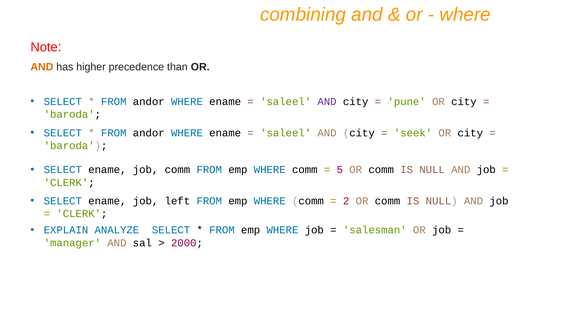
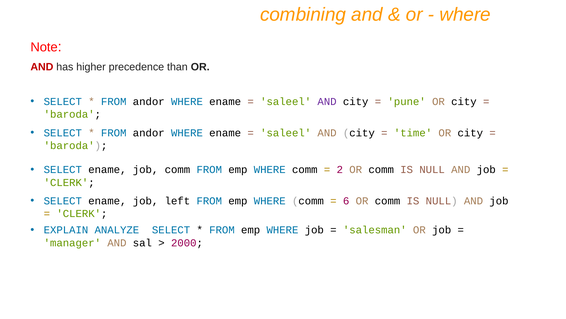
AND colour: orange -> red (42, 67)
seek: seek -> time (413, 133)
5: 5 -> 2 (340, 169)
2: 2 -> 6 (346, 201)
